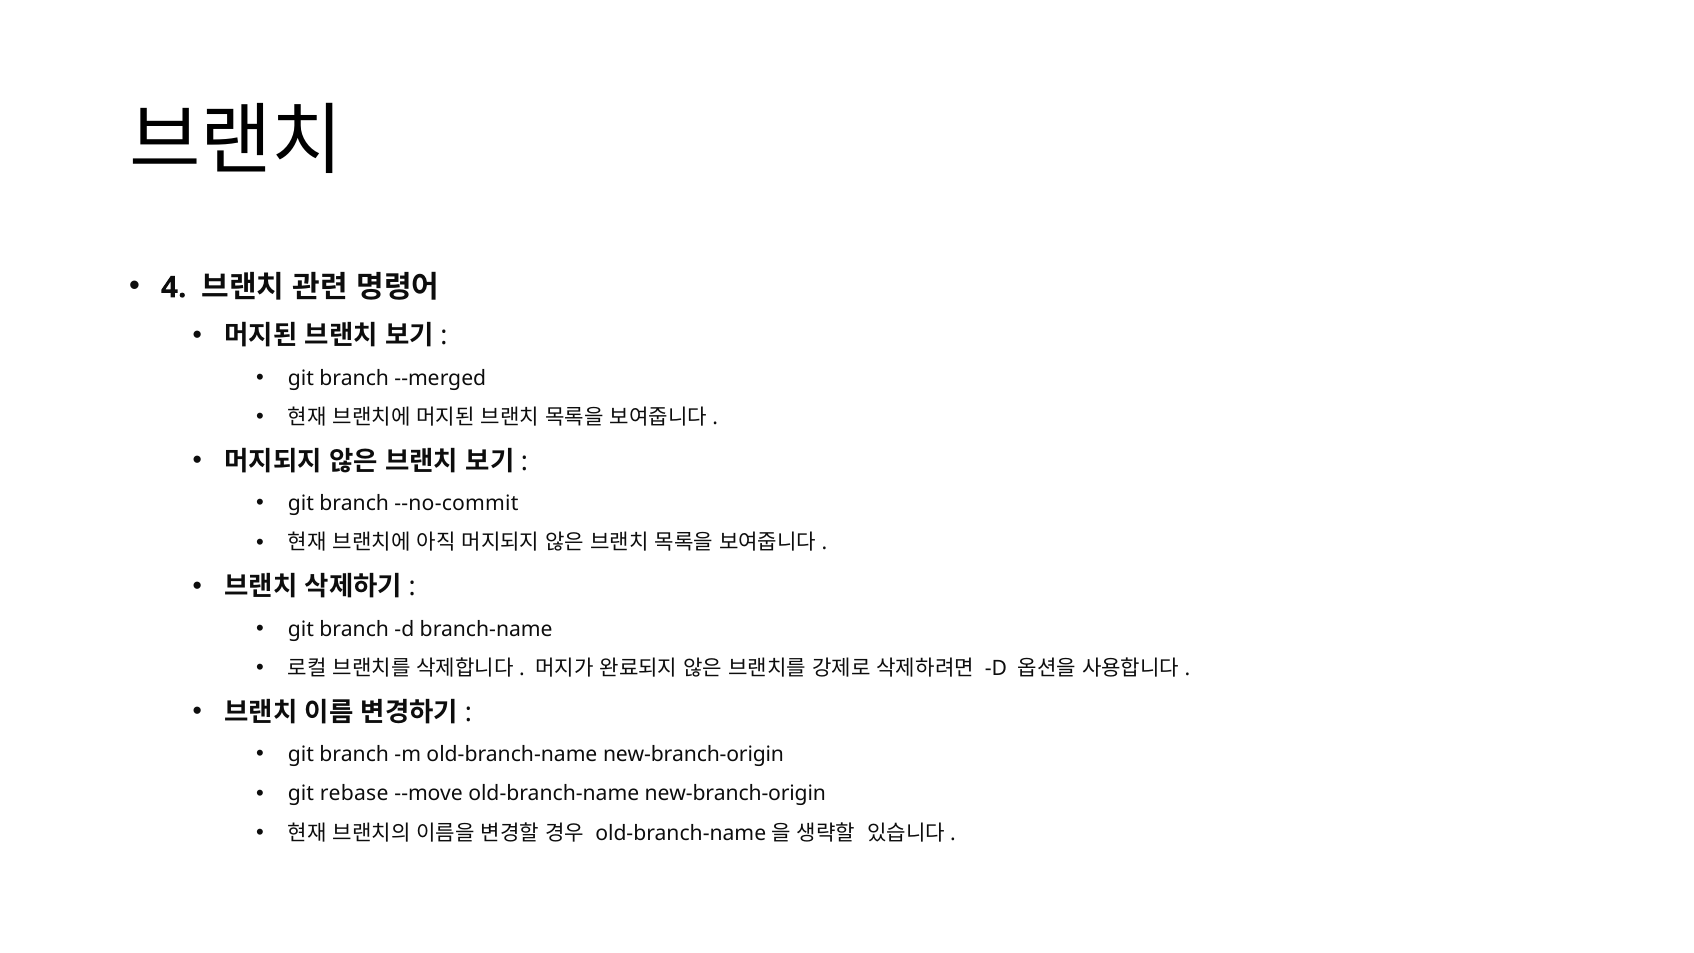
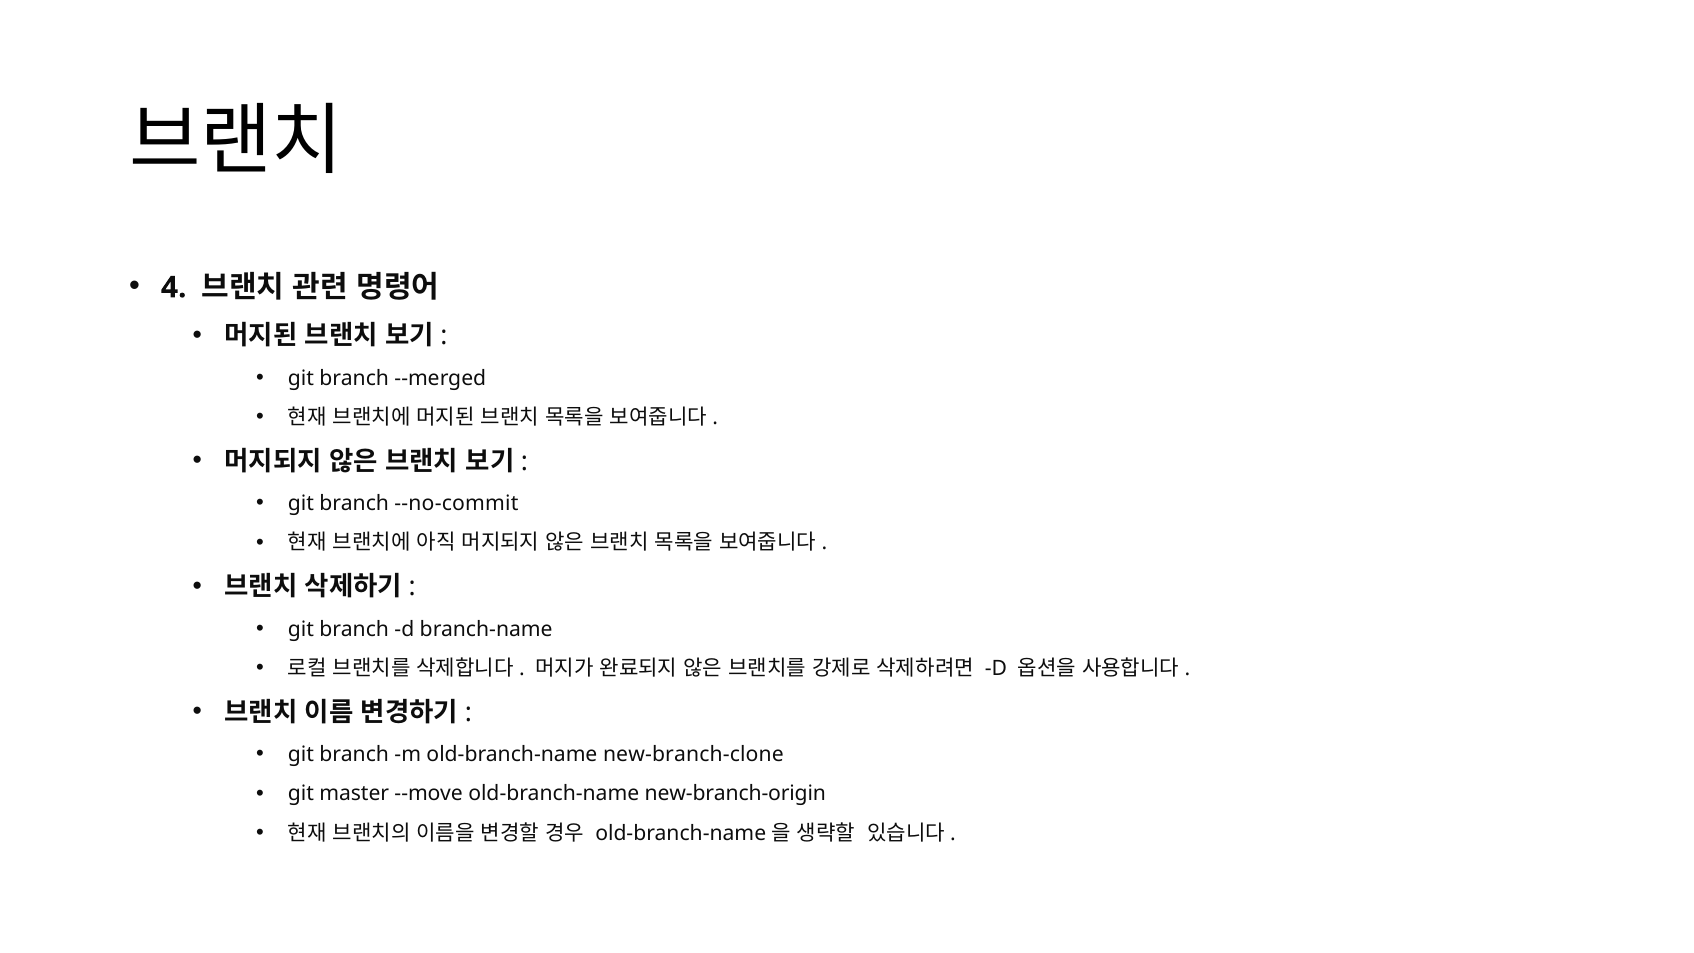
m old-branch-name new-branch-origin: new-branch-origin -> new-branch-clone (693, 755)
rebase: rebase -> master (354, 794)
